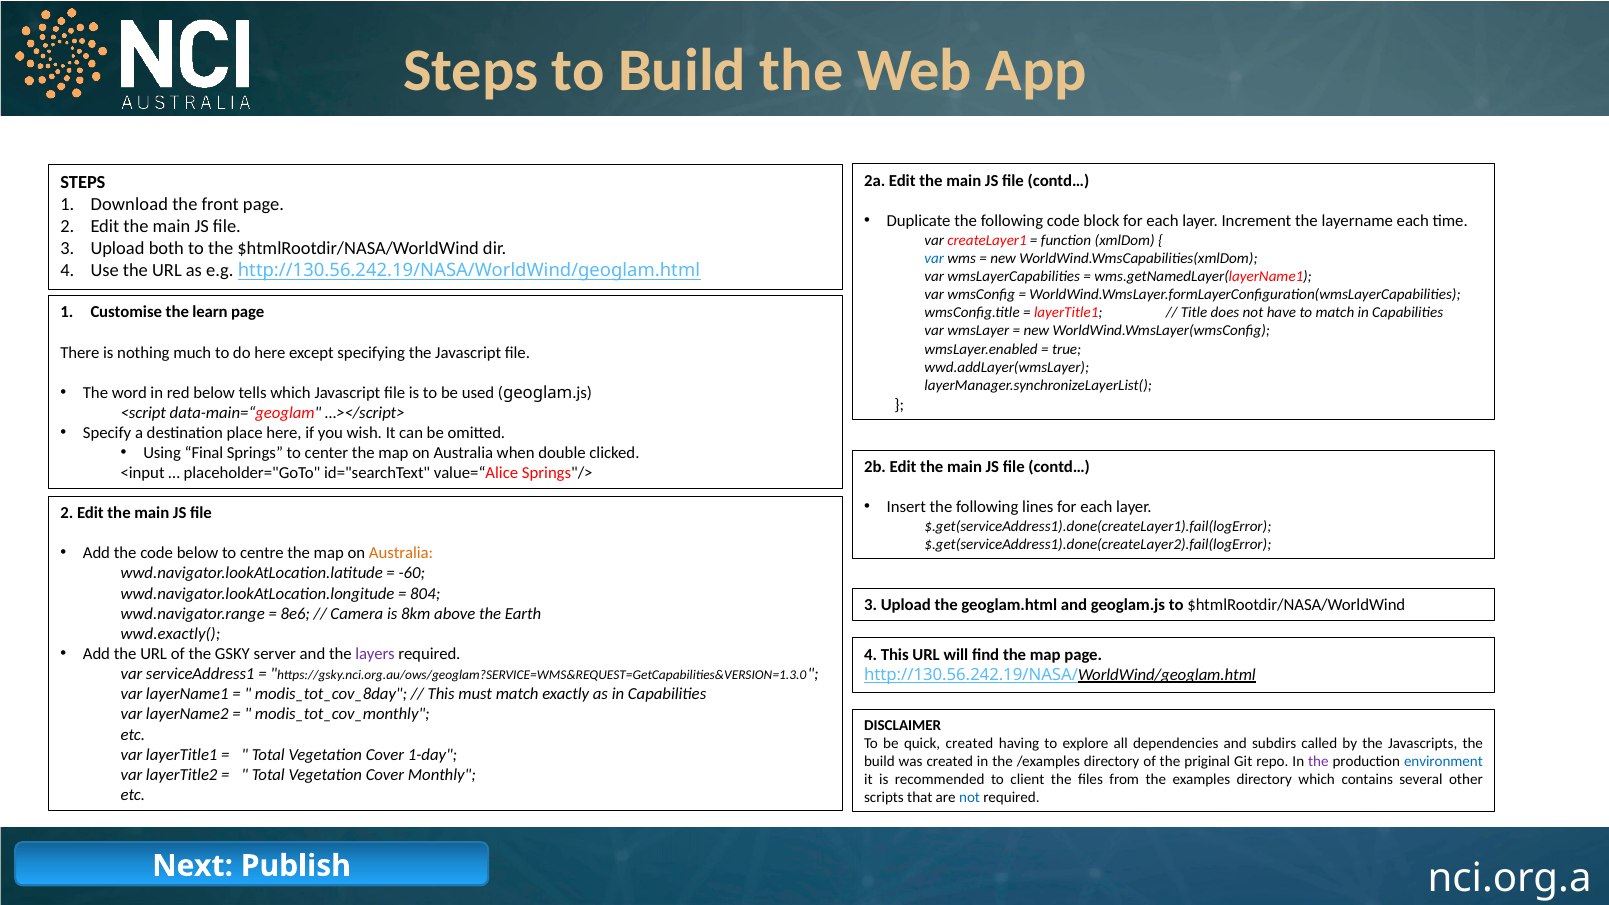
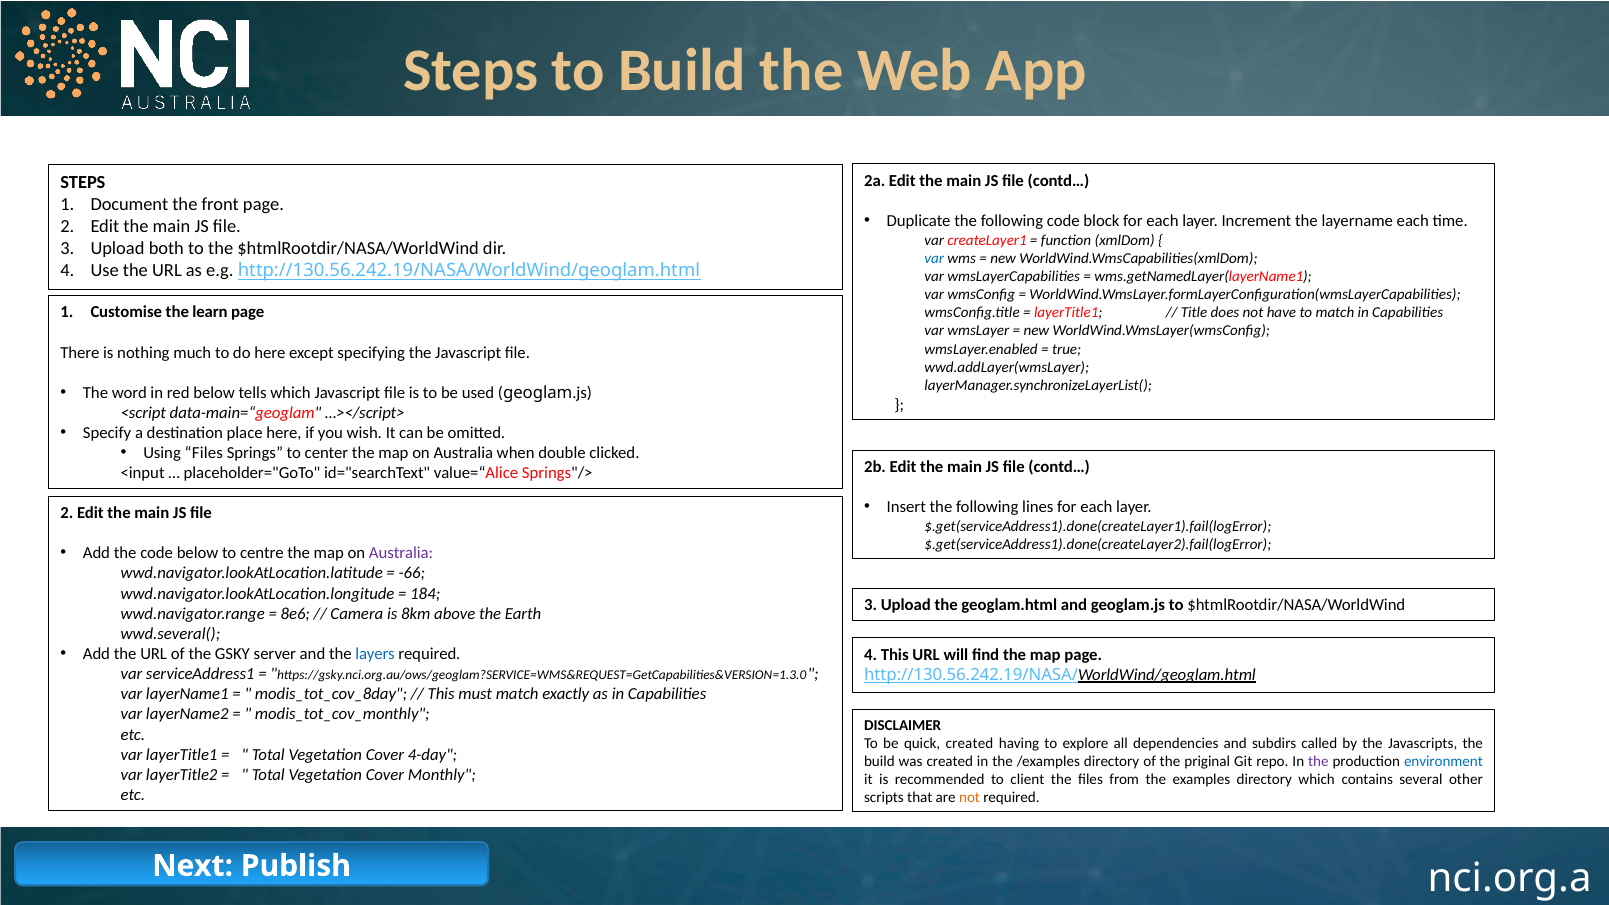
Download: Download -> Document (129, 204)
Using Final: Final -> Files (204, 453)
Australia colour: orange -> purple (401, 553)
-60: -60 -> -66 (412, 573)
804: 804 -> 184 (425, 594)
wwd.exactly(: wwd.exactly( -> wwd.several( (170, 634)
layers colour: purple -> blue (375, 654)
1-day: 1-day -> 4-day (433, 755)
not colour: blue -> orange (970, 798)
